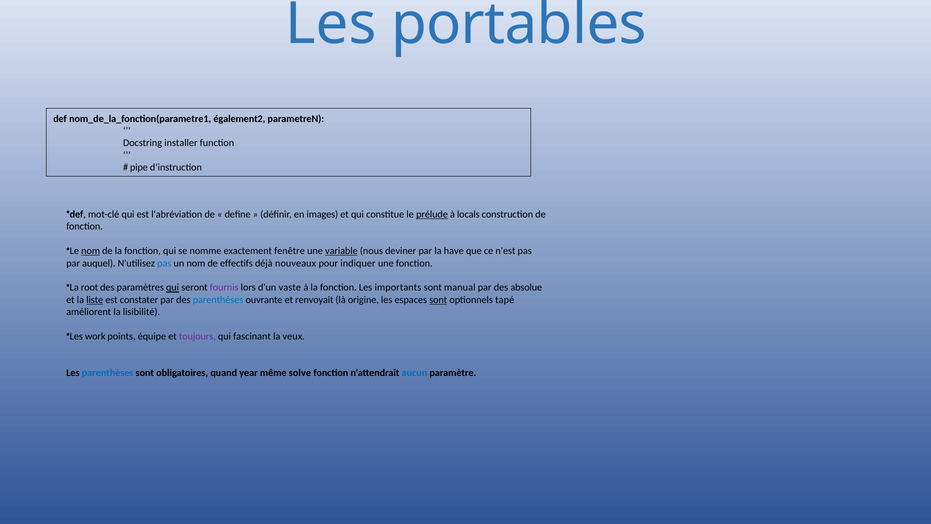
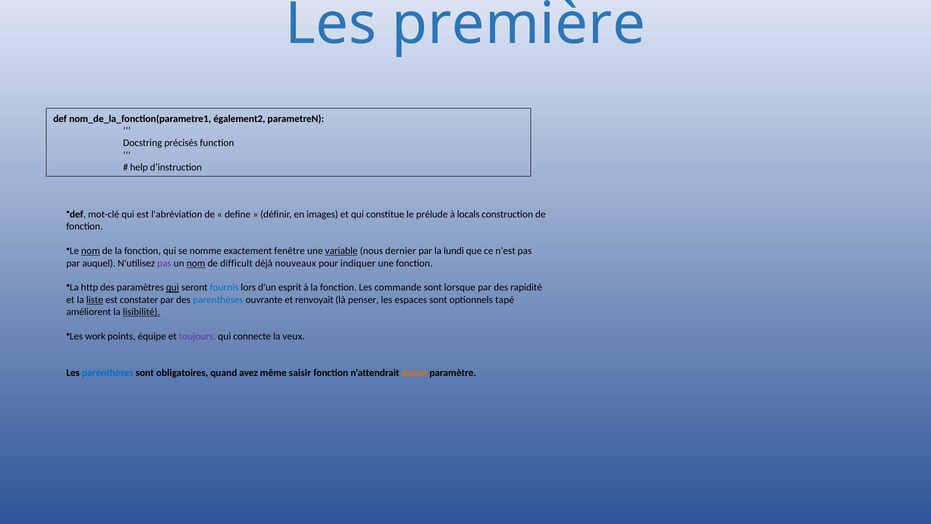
portables: portables -> première (518, 24)
installer: installer -> précisés (181, 143)
pipe: pipe -> help (139, 167)
prélude underline: present -> none (432, 214)
deviner: deviner -> dernier (401, 251)
have: have -> lundi (454, 251)
pas colour: blue -> purple (164, 263)
nom underline: none -> present (196, 263)
effectifs: effectifs -> difficult (236, 263)
root: root -> http (90, 287)
fournis colour: purple -> blue (224, 287)
vaste: vaste -> esprit (290, 287)
importants: importants -> commande (398, 287)
manual: manual -> lorsque (460, 287)
absolue: absolue -> rapidité (526, 287)
origine: origine -> penser (363, 300)
sont underline: present -> none (438, 300)
lisibilité underline: none -> present (141, 312)
fascinant: fascinant -> connecte (252, 336)
year: year -> avez (249, 373)
solve: solve -> saisir (300, 373)
aucun colour: blue -> orange (414, 373)
